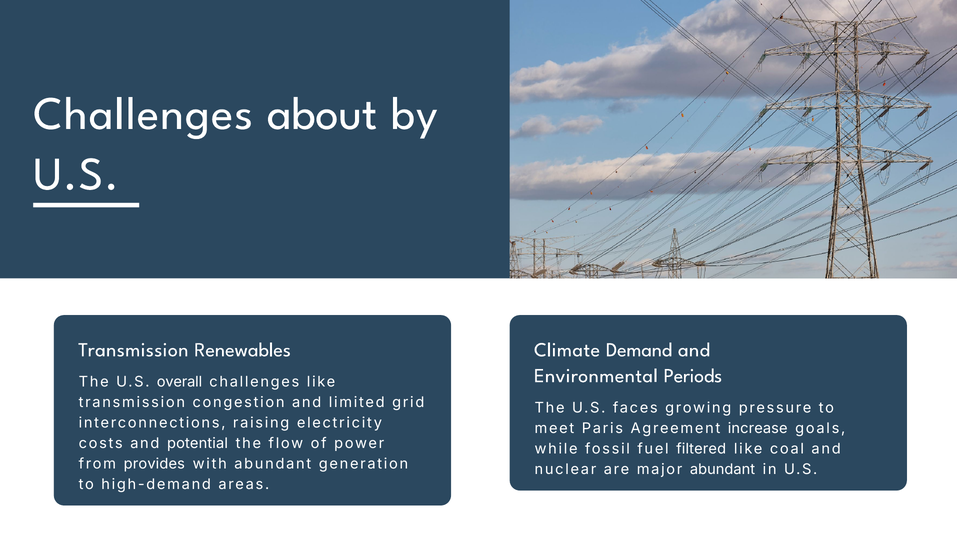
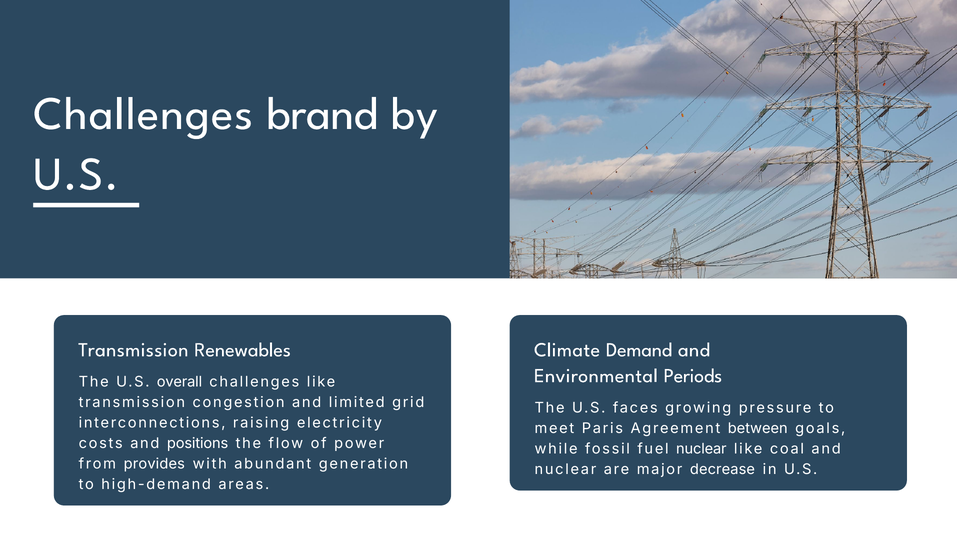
about: about -> brand (322, 114)
increase: increase -> between (758, 429)
potential: potential -> positions (198, 444)
fuel filtered: filtered -> nuclear (701, 449)
major abundant: abundant -> decrease (722, 470)
